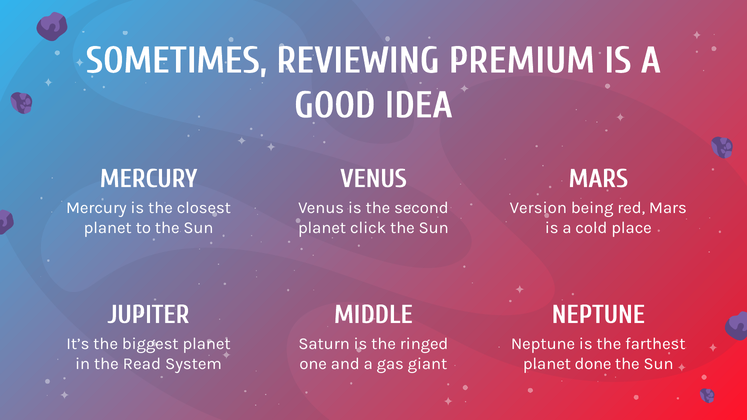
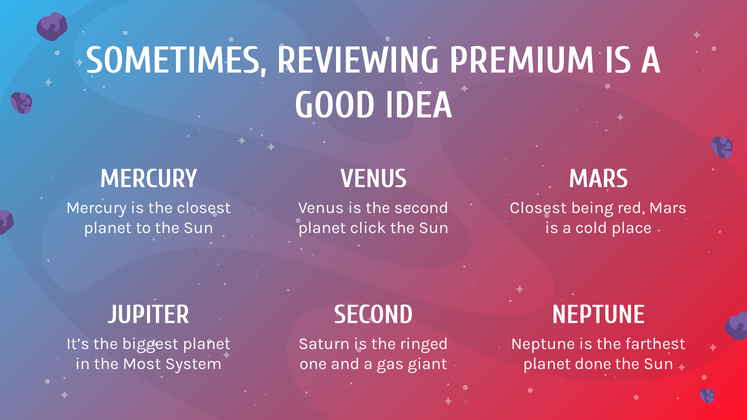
Version: Version -> Closest (538, 208)
MIDDLE: MIDDLE -> SECOND (374, 315)
Read: Read -> Most (142, 364)
